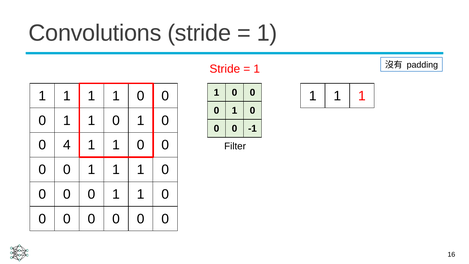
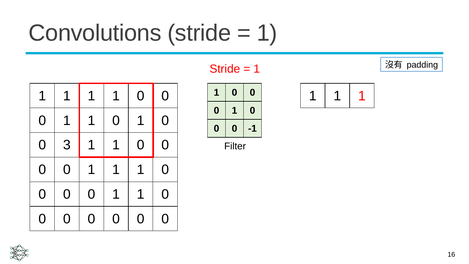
4: 4 -> 3 (67, 145)
